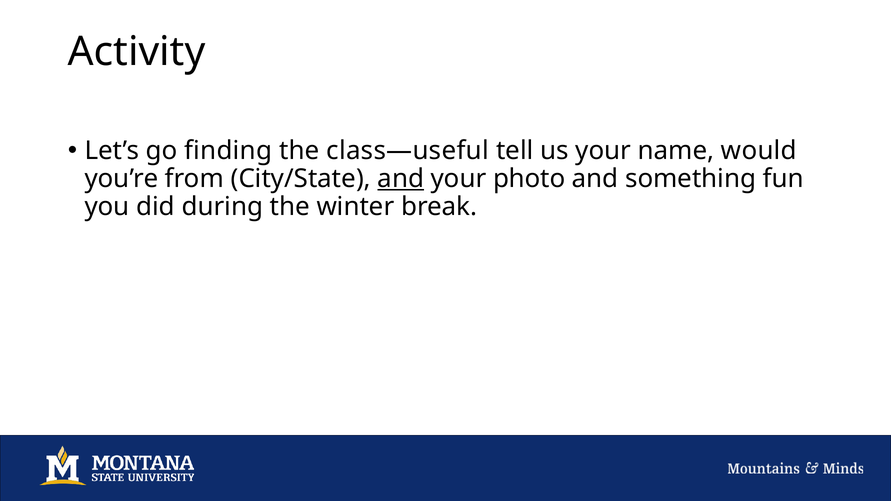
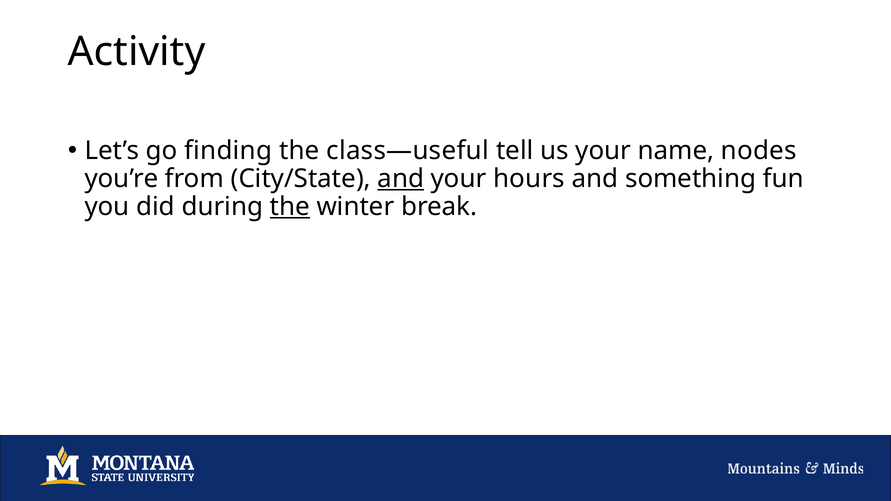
would: would -> nodes (759, 151)
photo: photo -> hours (529, 179)
the underline: none -> present (290, 207)
